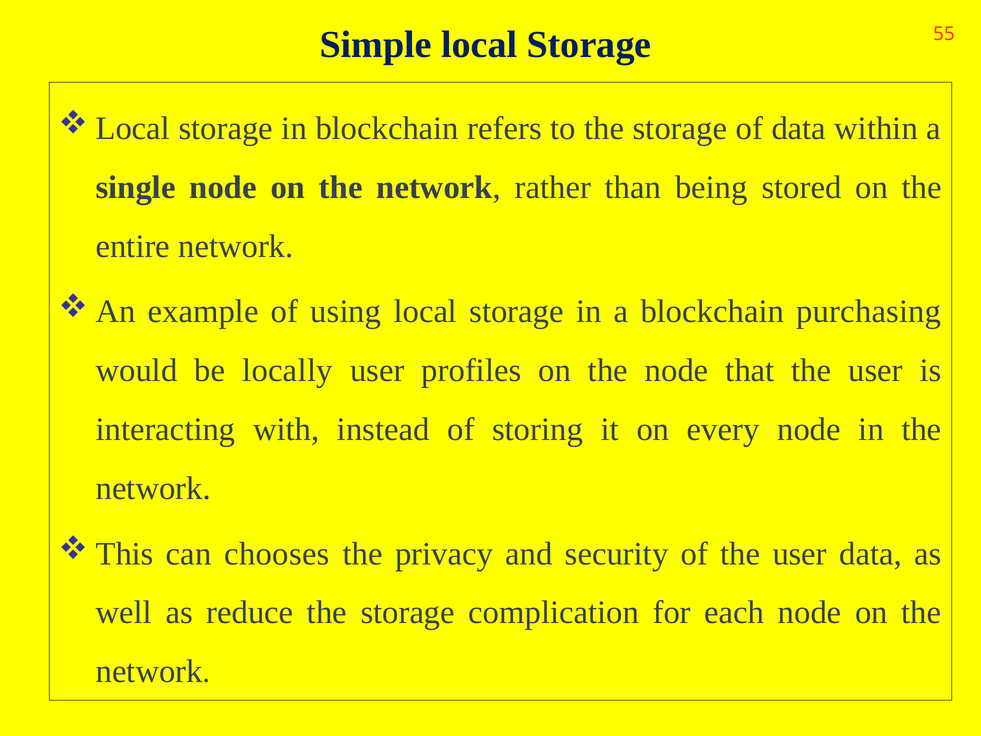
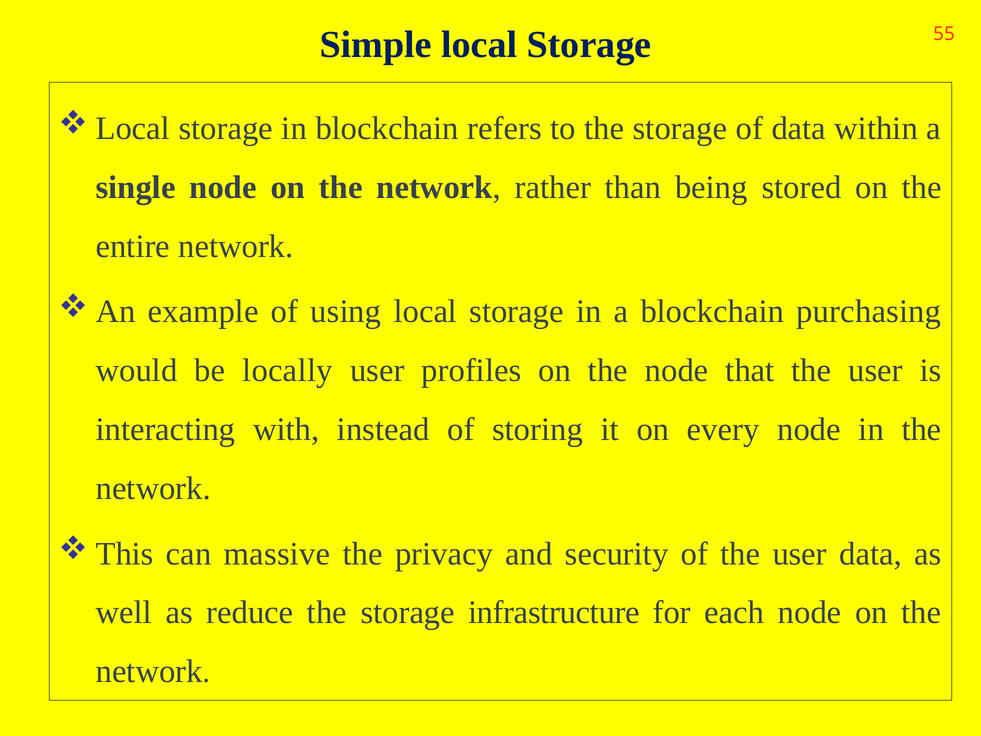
chooses: chooses -> massive (277, 554)
complication: complication -> infrastructure (554, 612)
